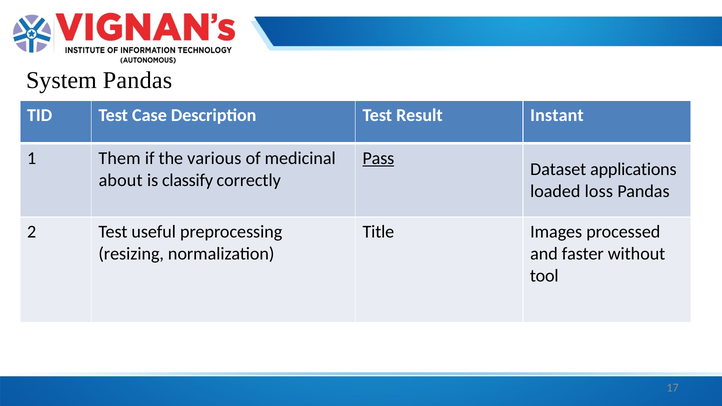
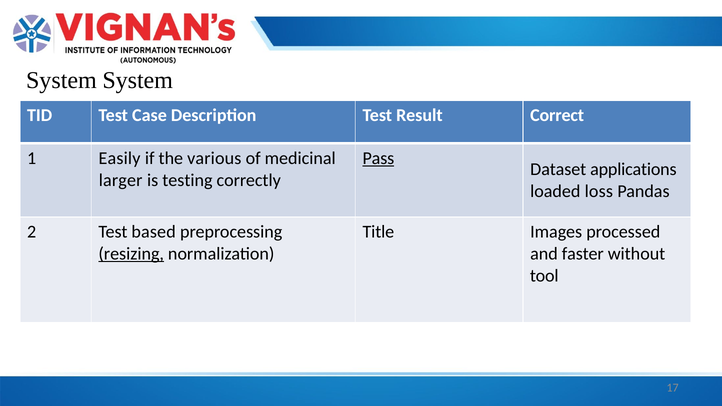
System Pandas: Pandas -> System (138, 81)
Instant: Instant -> Correct (557, 116)
Them: Them -> Easily (120, 158)
about: about -> larger (121, 180)
classify: classify -> testing (187, 180)
useful: useful -> based (154, 232)
resizing underline: none -> present (131, 254)
